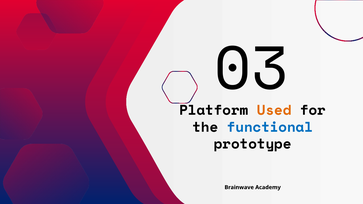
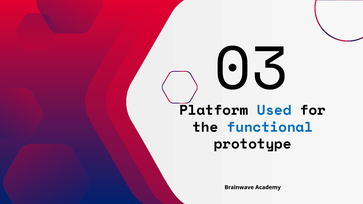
Used colour: orange -> blue (274, 110)
